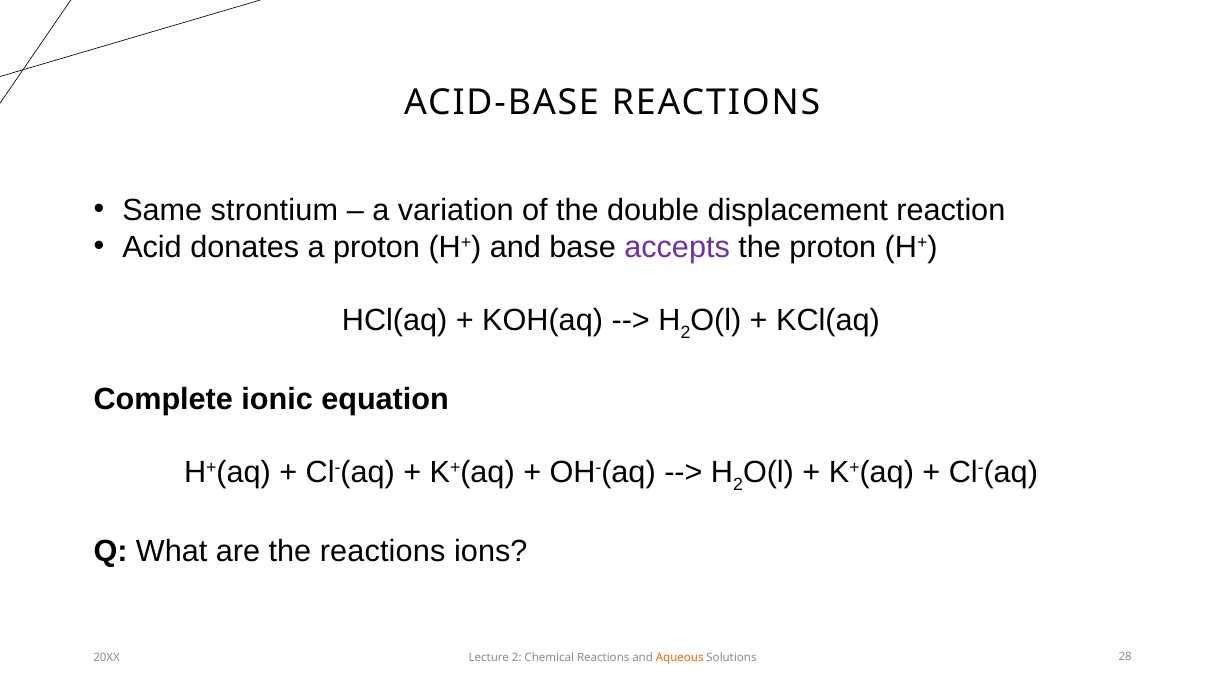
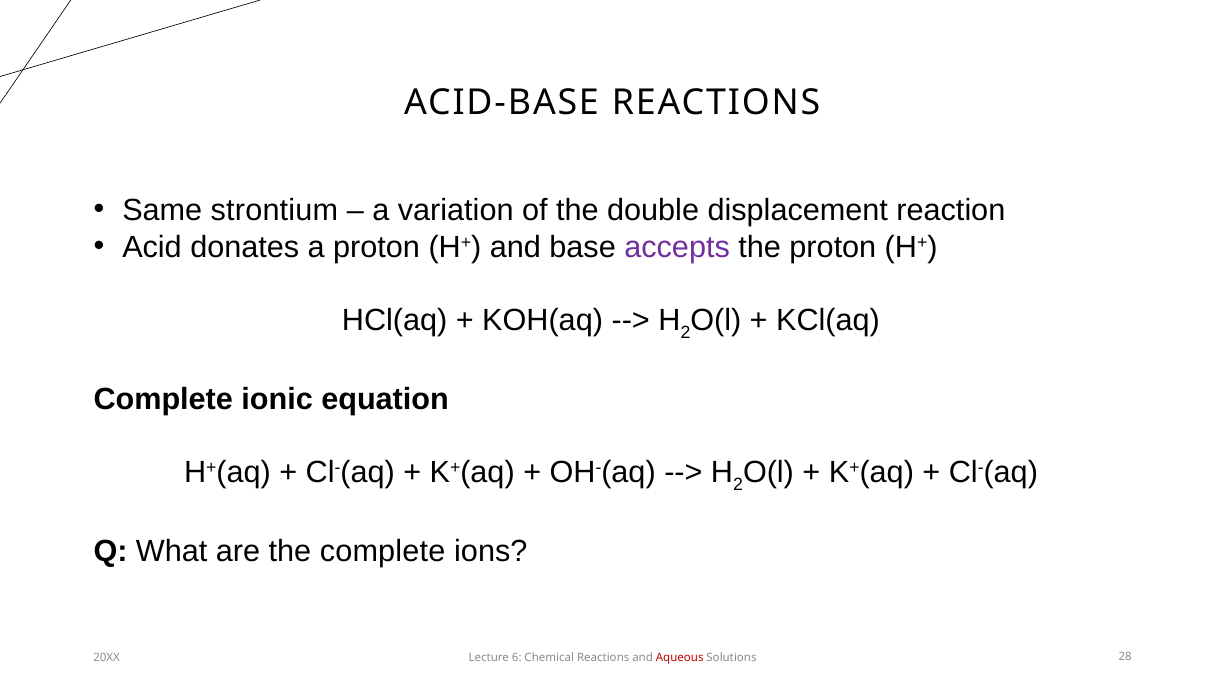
the reactions: reactions -> complete (383, 551)
Lecture 2: 2 -> 6 (517, 658)
Aqueous colour: orange -> red (680, 658)
